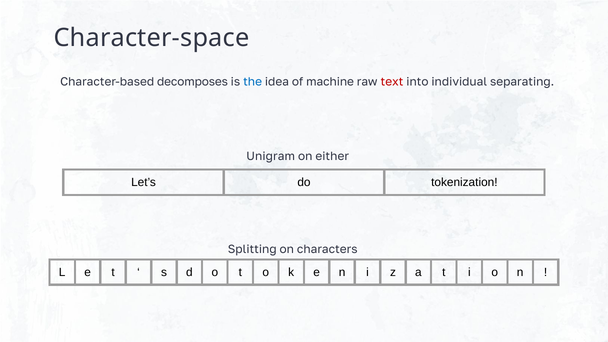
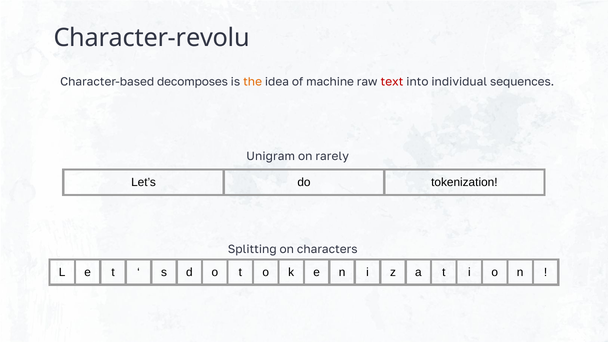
Character-space: Character-space -> Character-revolu (152, 38)
the colour: blue -> orange (253, 82)
separating: separating -> sequences (522, 82)
either: either -> rarely (332, 156)
